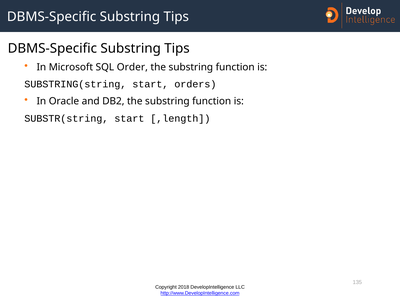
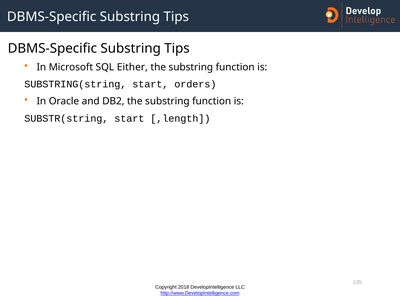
Order: Order -> Either (132, 67)
